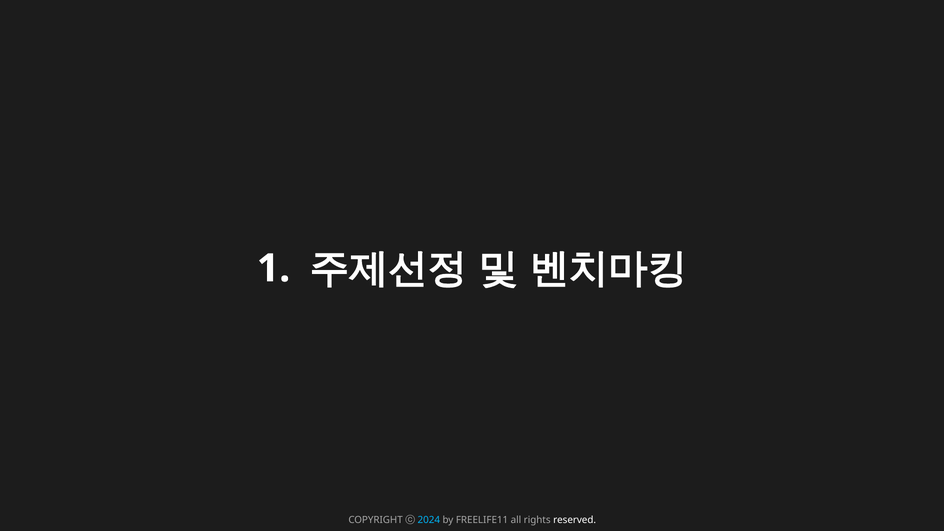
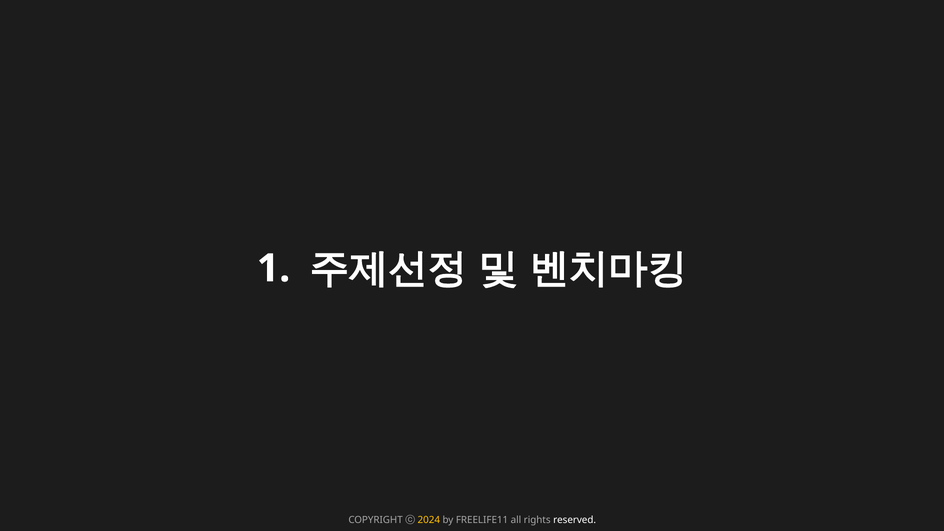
2024 colour: light blue -> yellow (429, 520)
